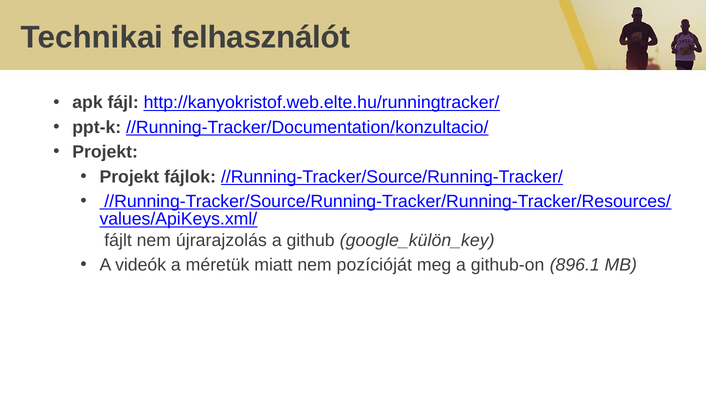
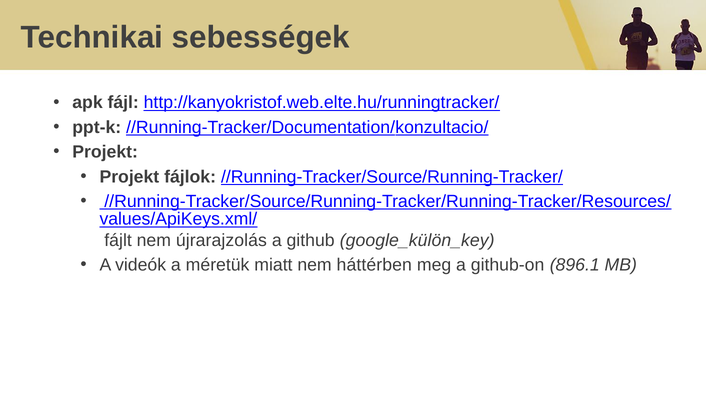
felhasználót: felhasználót -> sebességek (261, 38)
pozícióját: pozícióját -> háttérben (374, 265)
